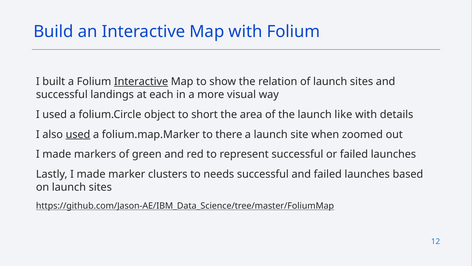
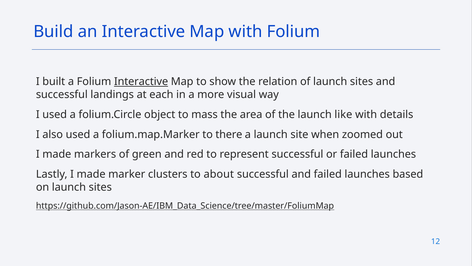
short: short -> mass (205, 114)
used underline: present -> none (78, 134)
needs: needs -> about (219, 174)
